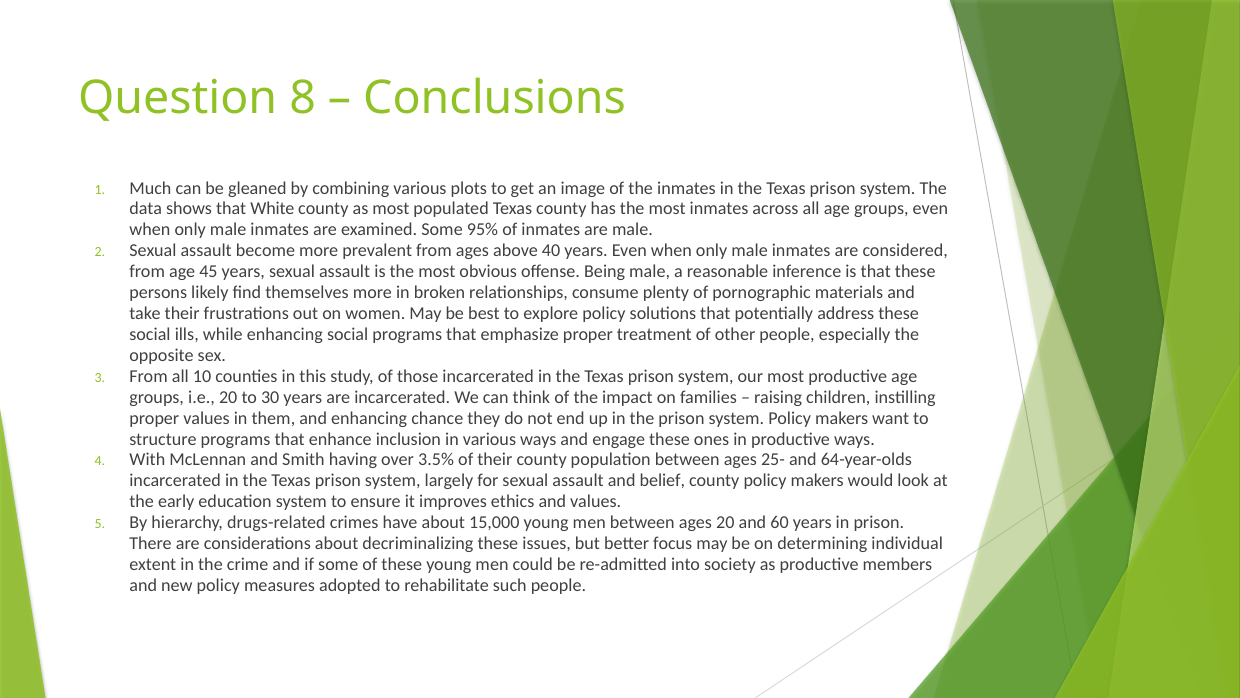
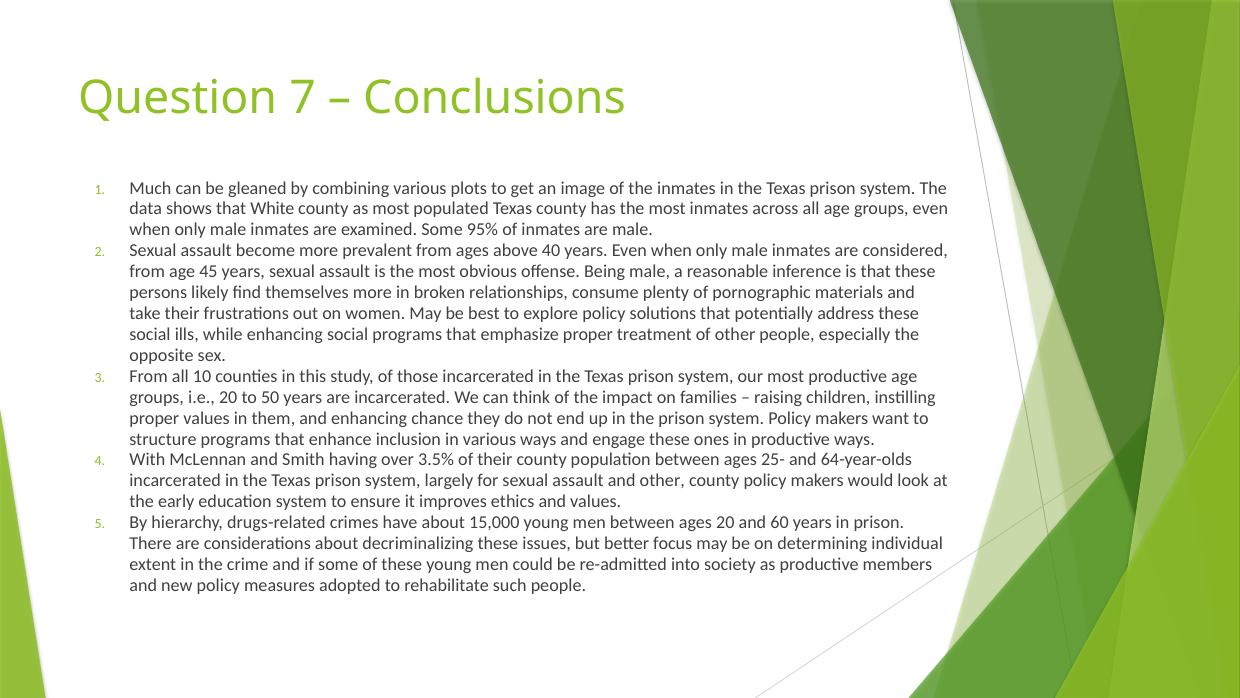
8: 8 -> 7 (303, 98)
30: 30 -> 50 (270, 397)
and belief: belief -> other (662, 481)
